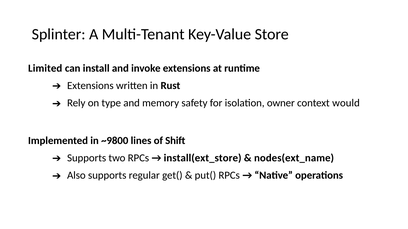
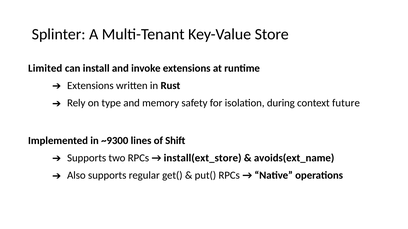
owner: owner -> during (281, 103)
would: would -> future (346, 103)
~9800: ~9800 -> ~9300 (115, 141)
nodes(ext_name: nodes(ext_name -> avoids(ext_name (294, 158)
